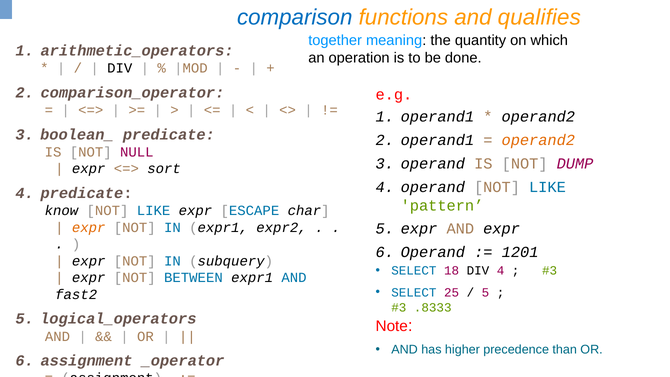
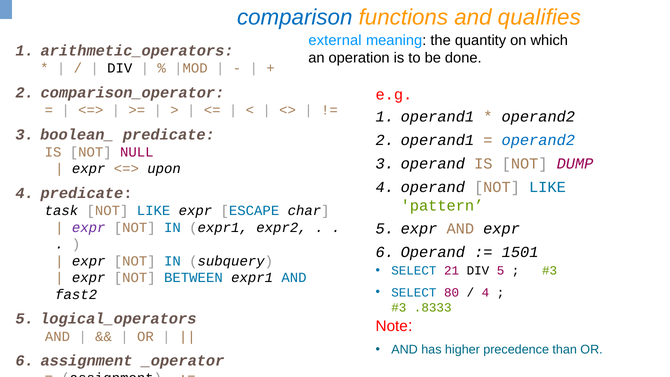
together: together -> external (335, 40)
operand2 colour: orange -> blue (538, 140)
sort: sort -> upon (164, 169)
know: know -> task (61, 211)
expr colour: orange -> purple (89, 227)
1201: 1201 -> 1501 (520, 252)
18: 18 -> 21 (452, 271)
DIV 4: 4 -> 5 (501, 271)
25: 25 -> 80 (452, 292)
5: 5 -> 4 (485, 292)
